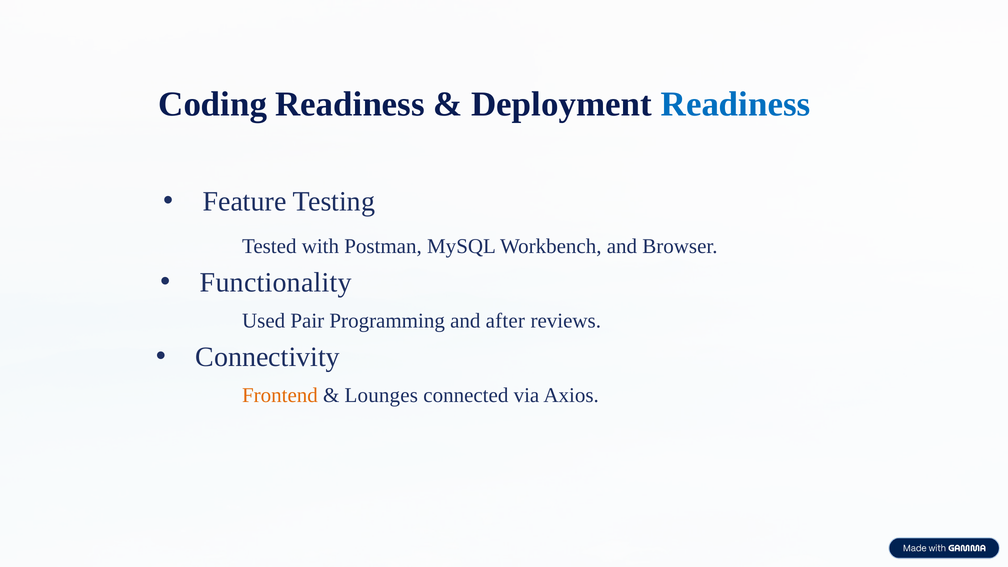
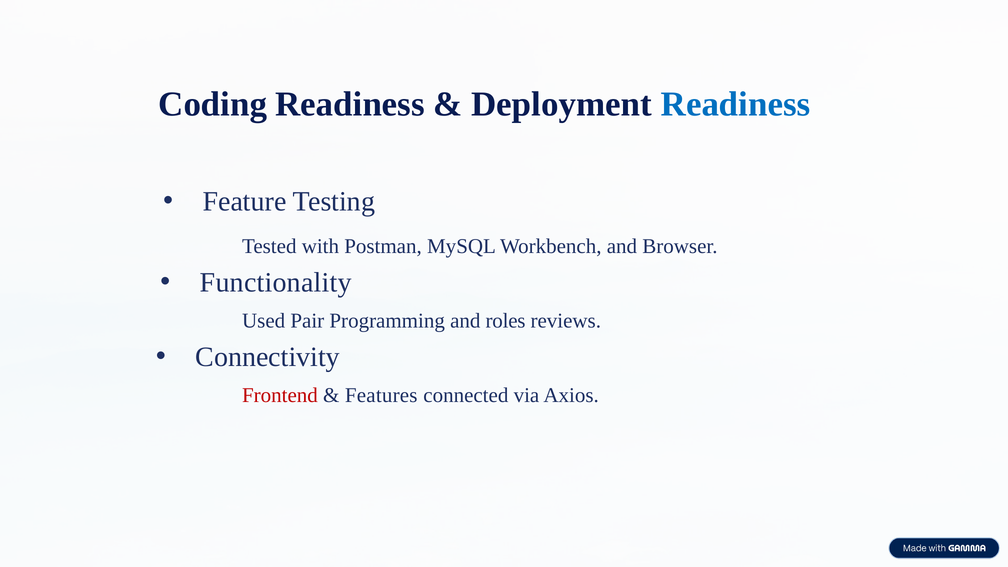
after: after -> roles (506, 321)
Frontend colour: orange -> red (280, 395)
Lounges: Lounges -> Features (381, 395)
